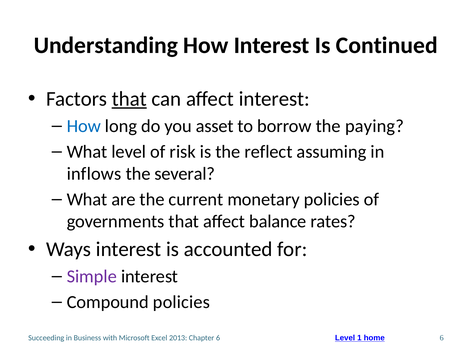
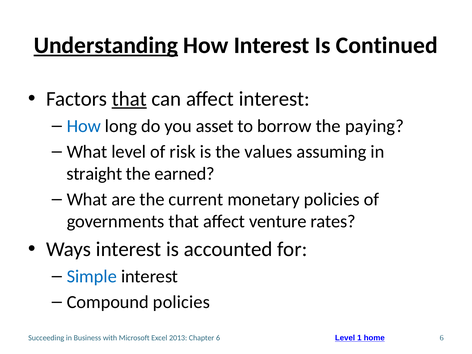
Understanding underline: none -> present (106, 45)
reflect: reflect -> values (268, 152)
inflows: inflows -> straight (94, 174)
several: several -> earned (185, 174)
balance: balance -> venture (278, 221)
Simple colour: purple -> blue (92, 276)
